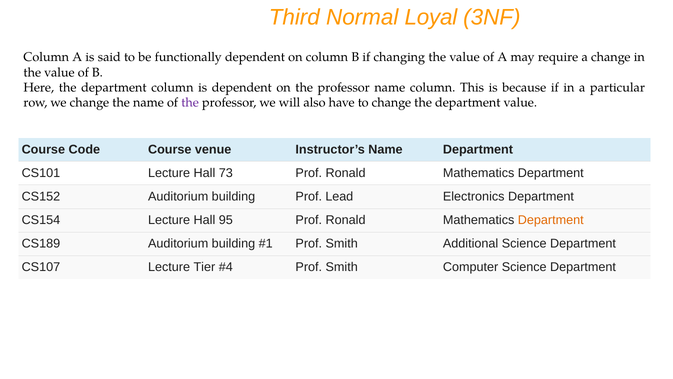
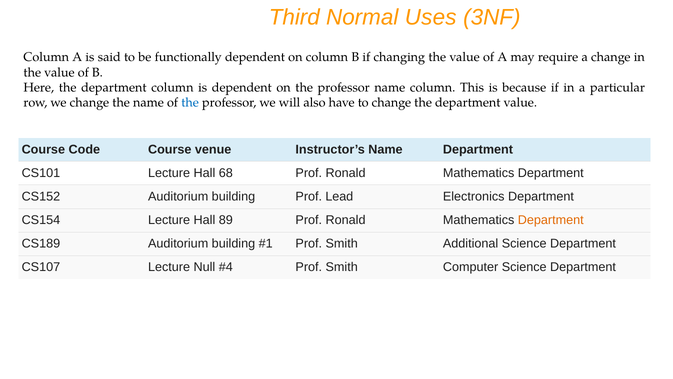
Loyal: Loyal -> Uses (431, 18)
the colour: purple -> blue (190, 103)
73: 73 -> 68 (226, 173)
95: 95 -> 89 (226, 220)
Tier: Tier -> Null (204, 267)
